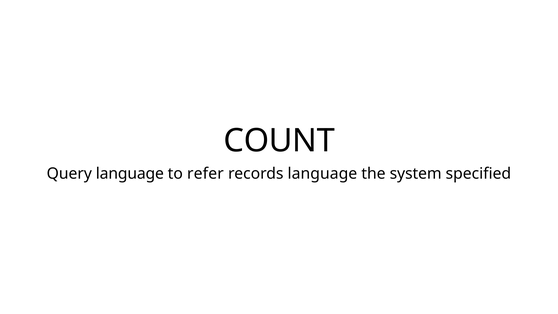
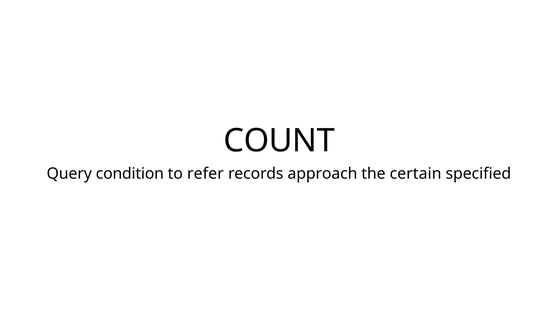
Query language: language -> condition (130, 174)
records language: language -> approach (322, 174)
system: system -> certain (416, 174)
